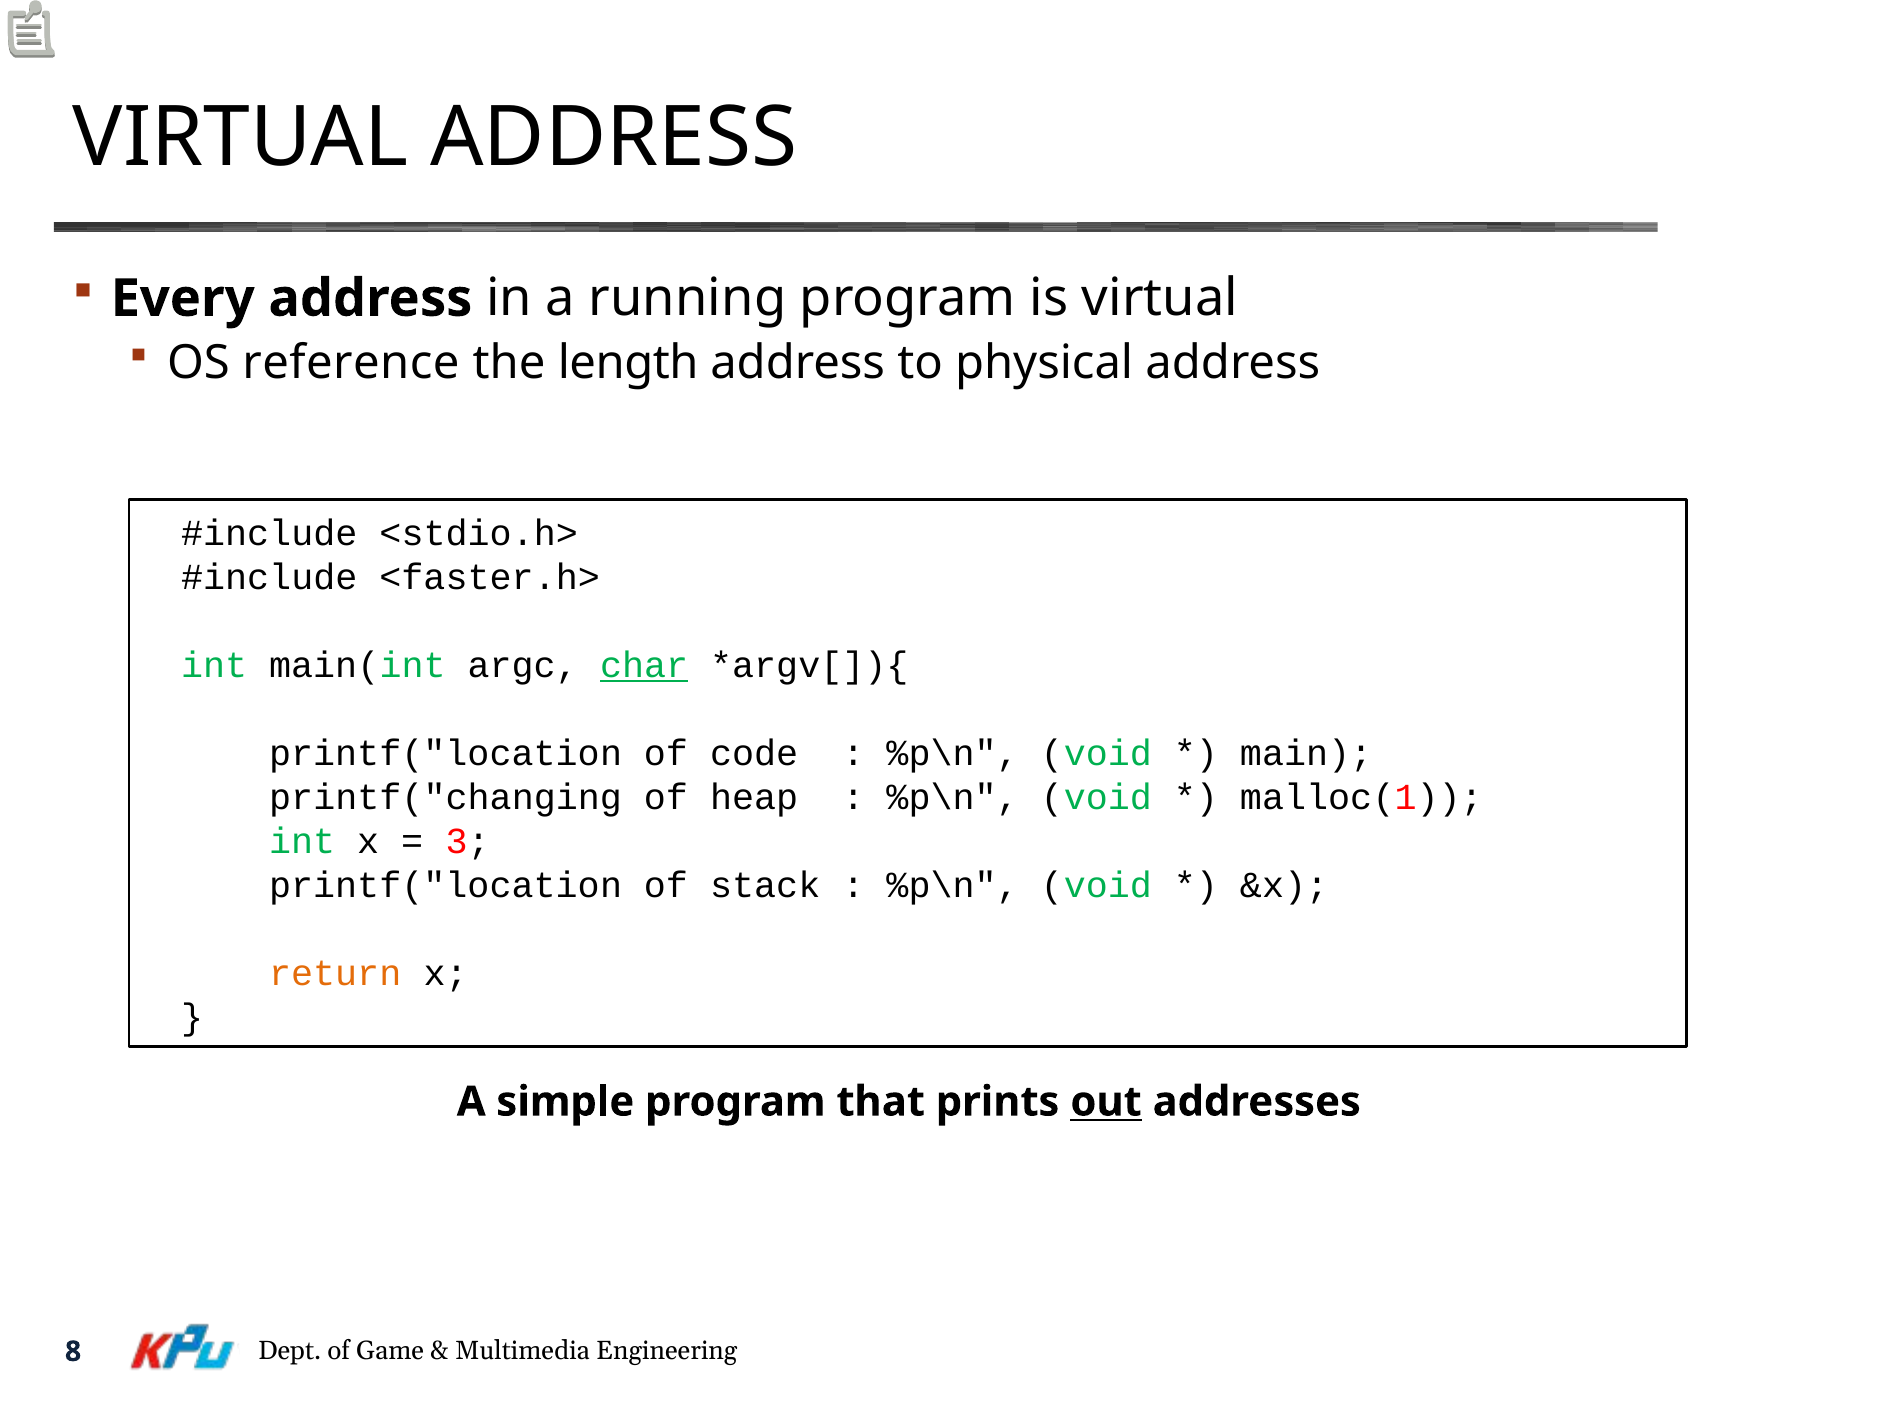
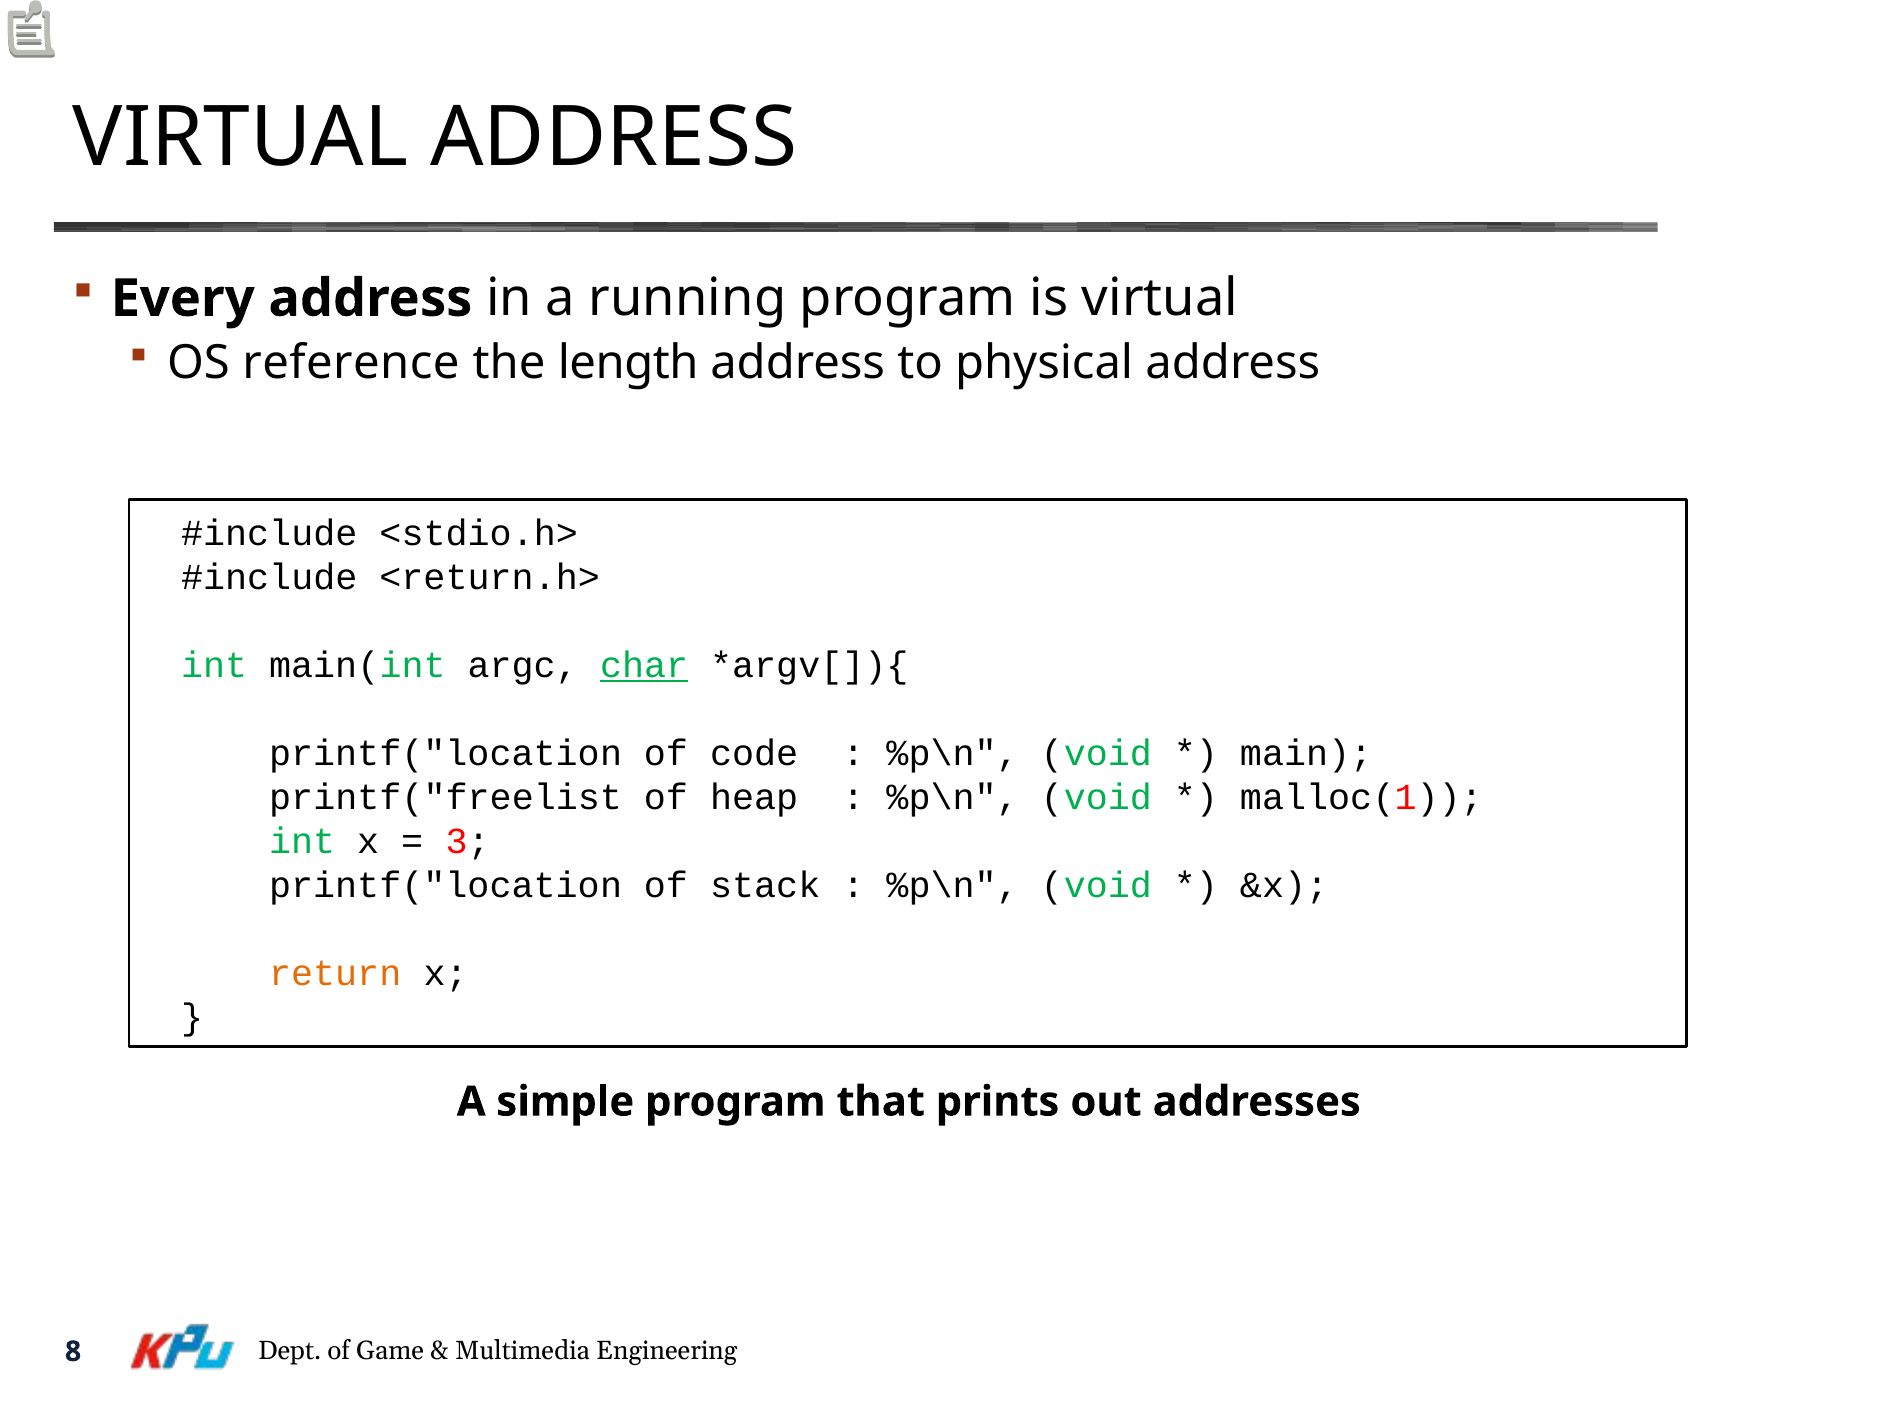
<faster.h>: <faster.h> -> <return.h> (490, 577)
printf("changing: printf("changing -> printf("freelist (446, 798)
out underline: present -> none (1106, 1102)
